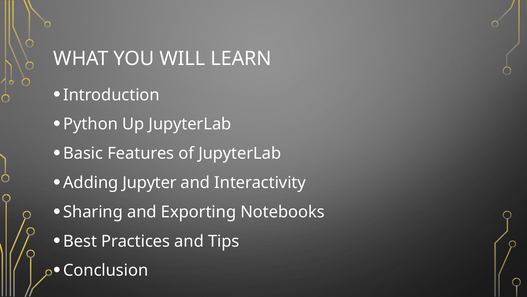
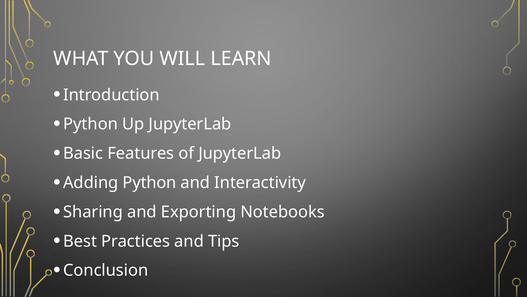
Adding Jupyter: Jupyter -> Python (150, 182)
